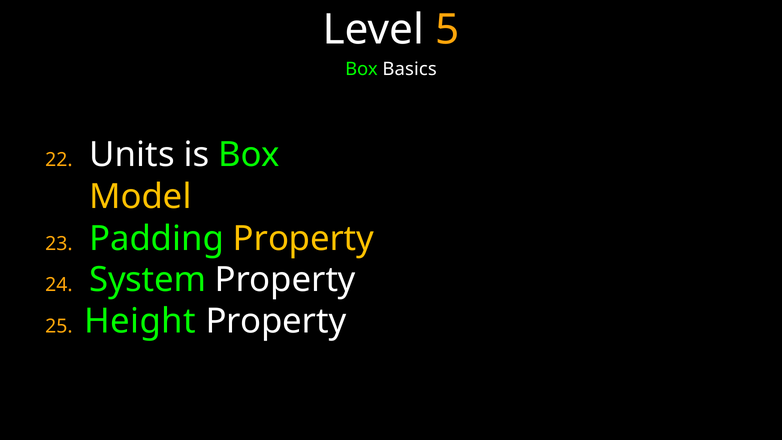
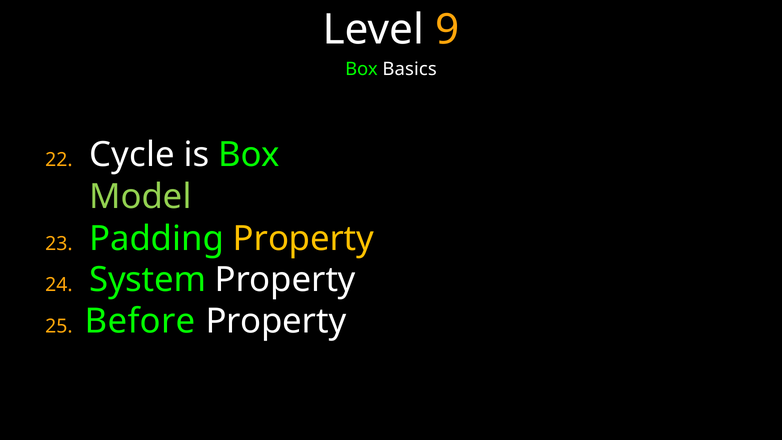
5: 5 -> 9 (447, 30)
Units: Units -> Cycle (132, 155)
Model colour: yellow -> light green (140, 197)
Height: Height -> Before (140, 321)
